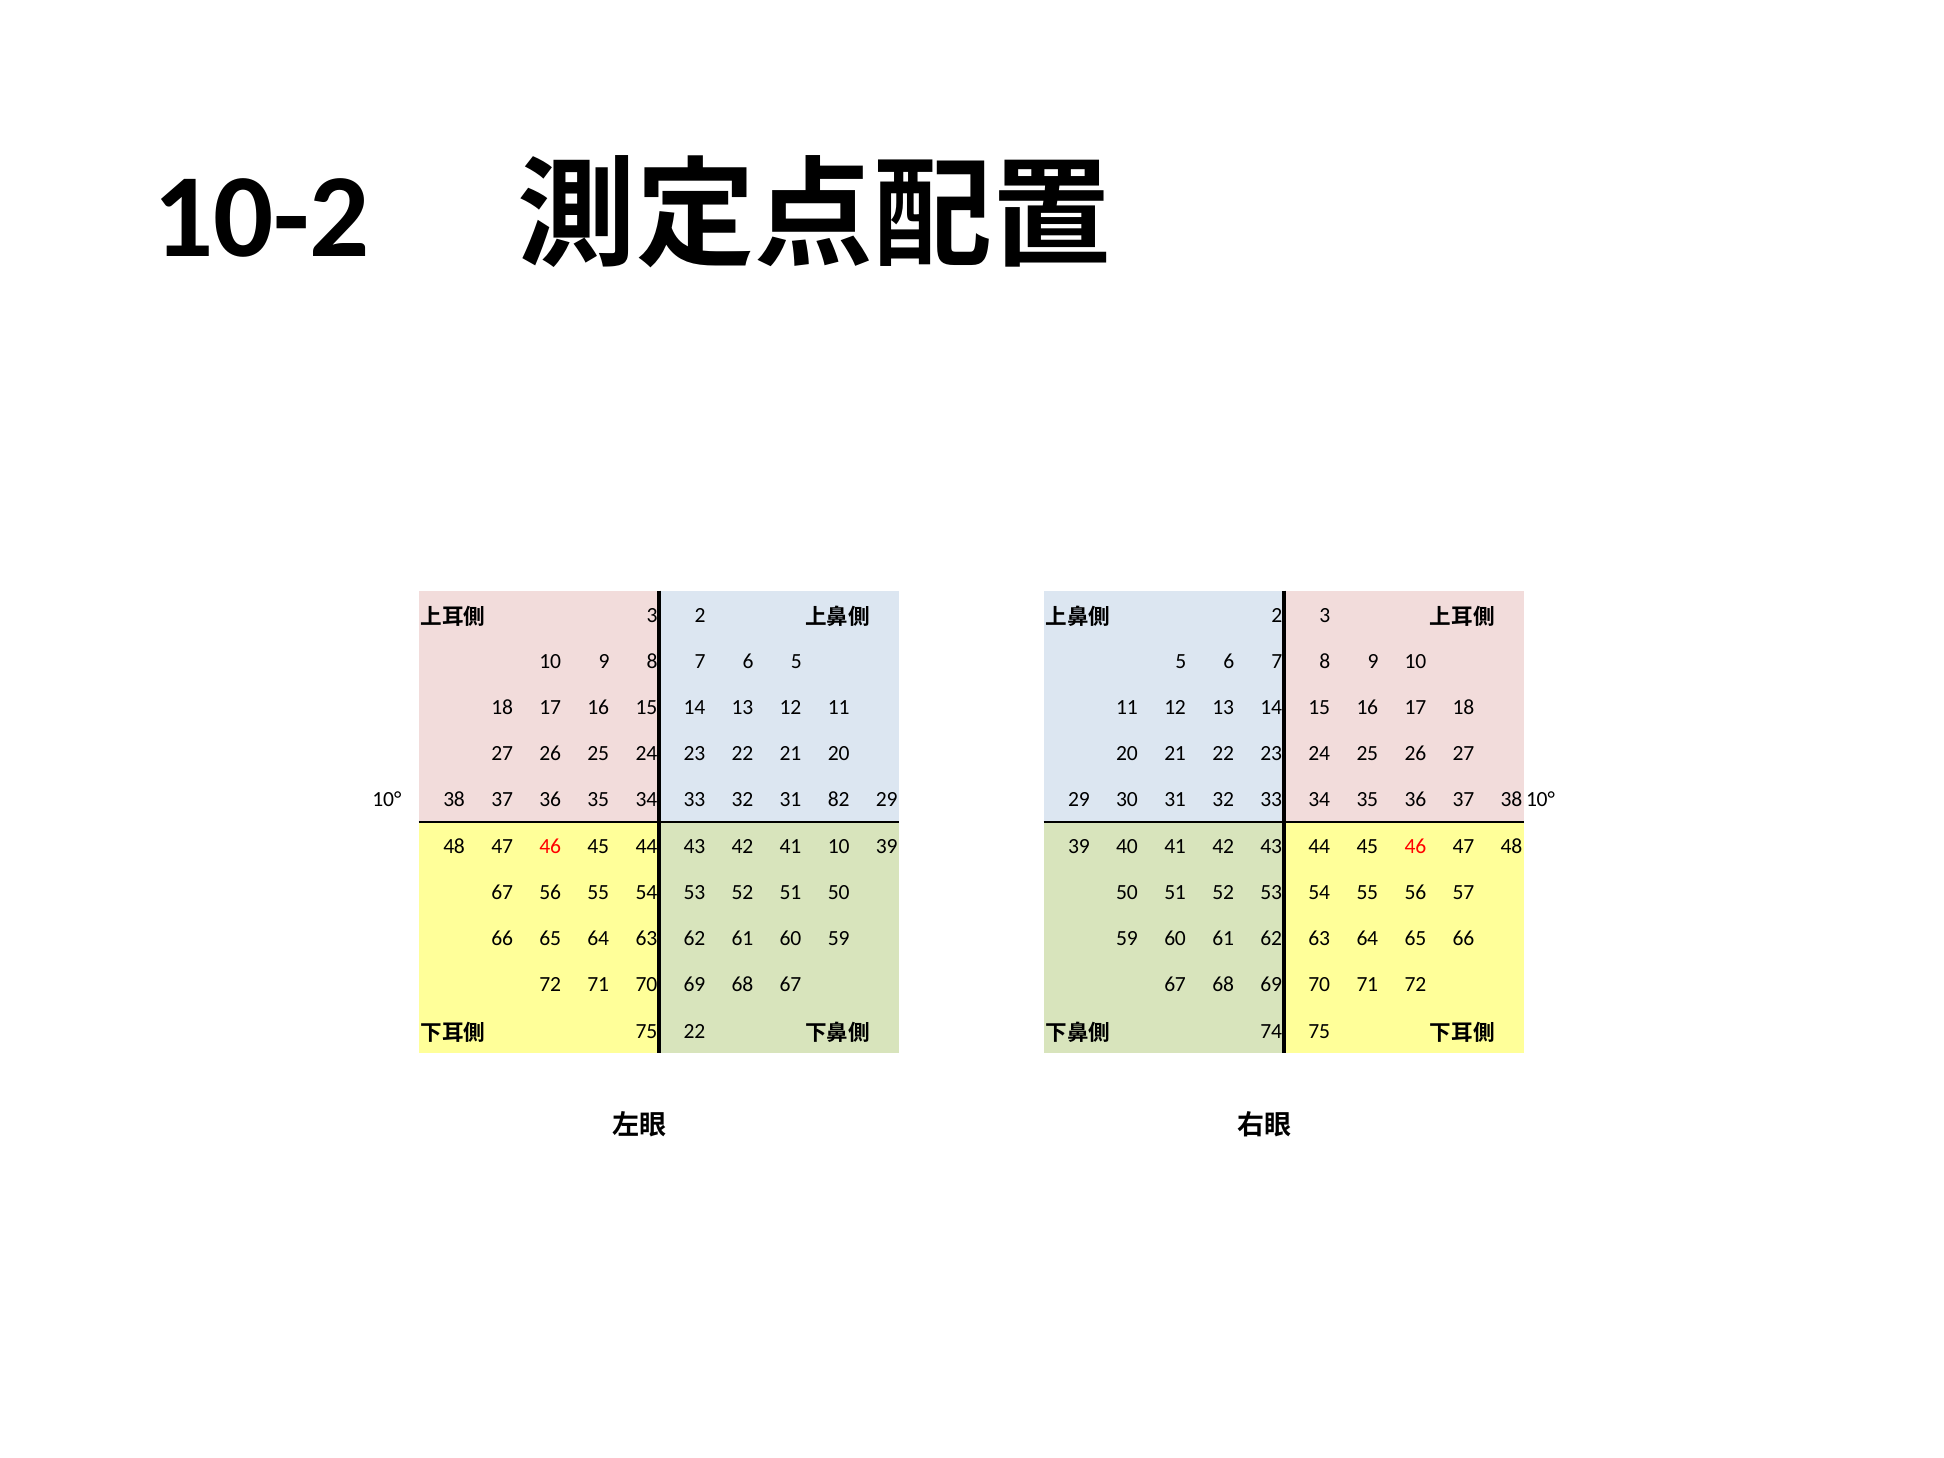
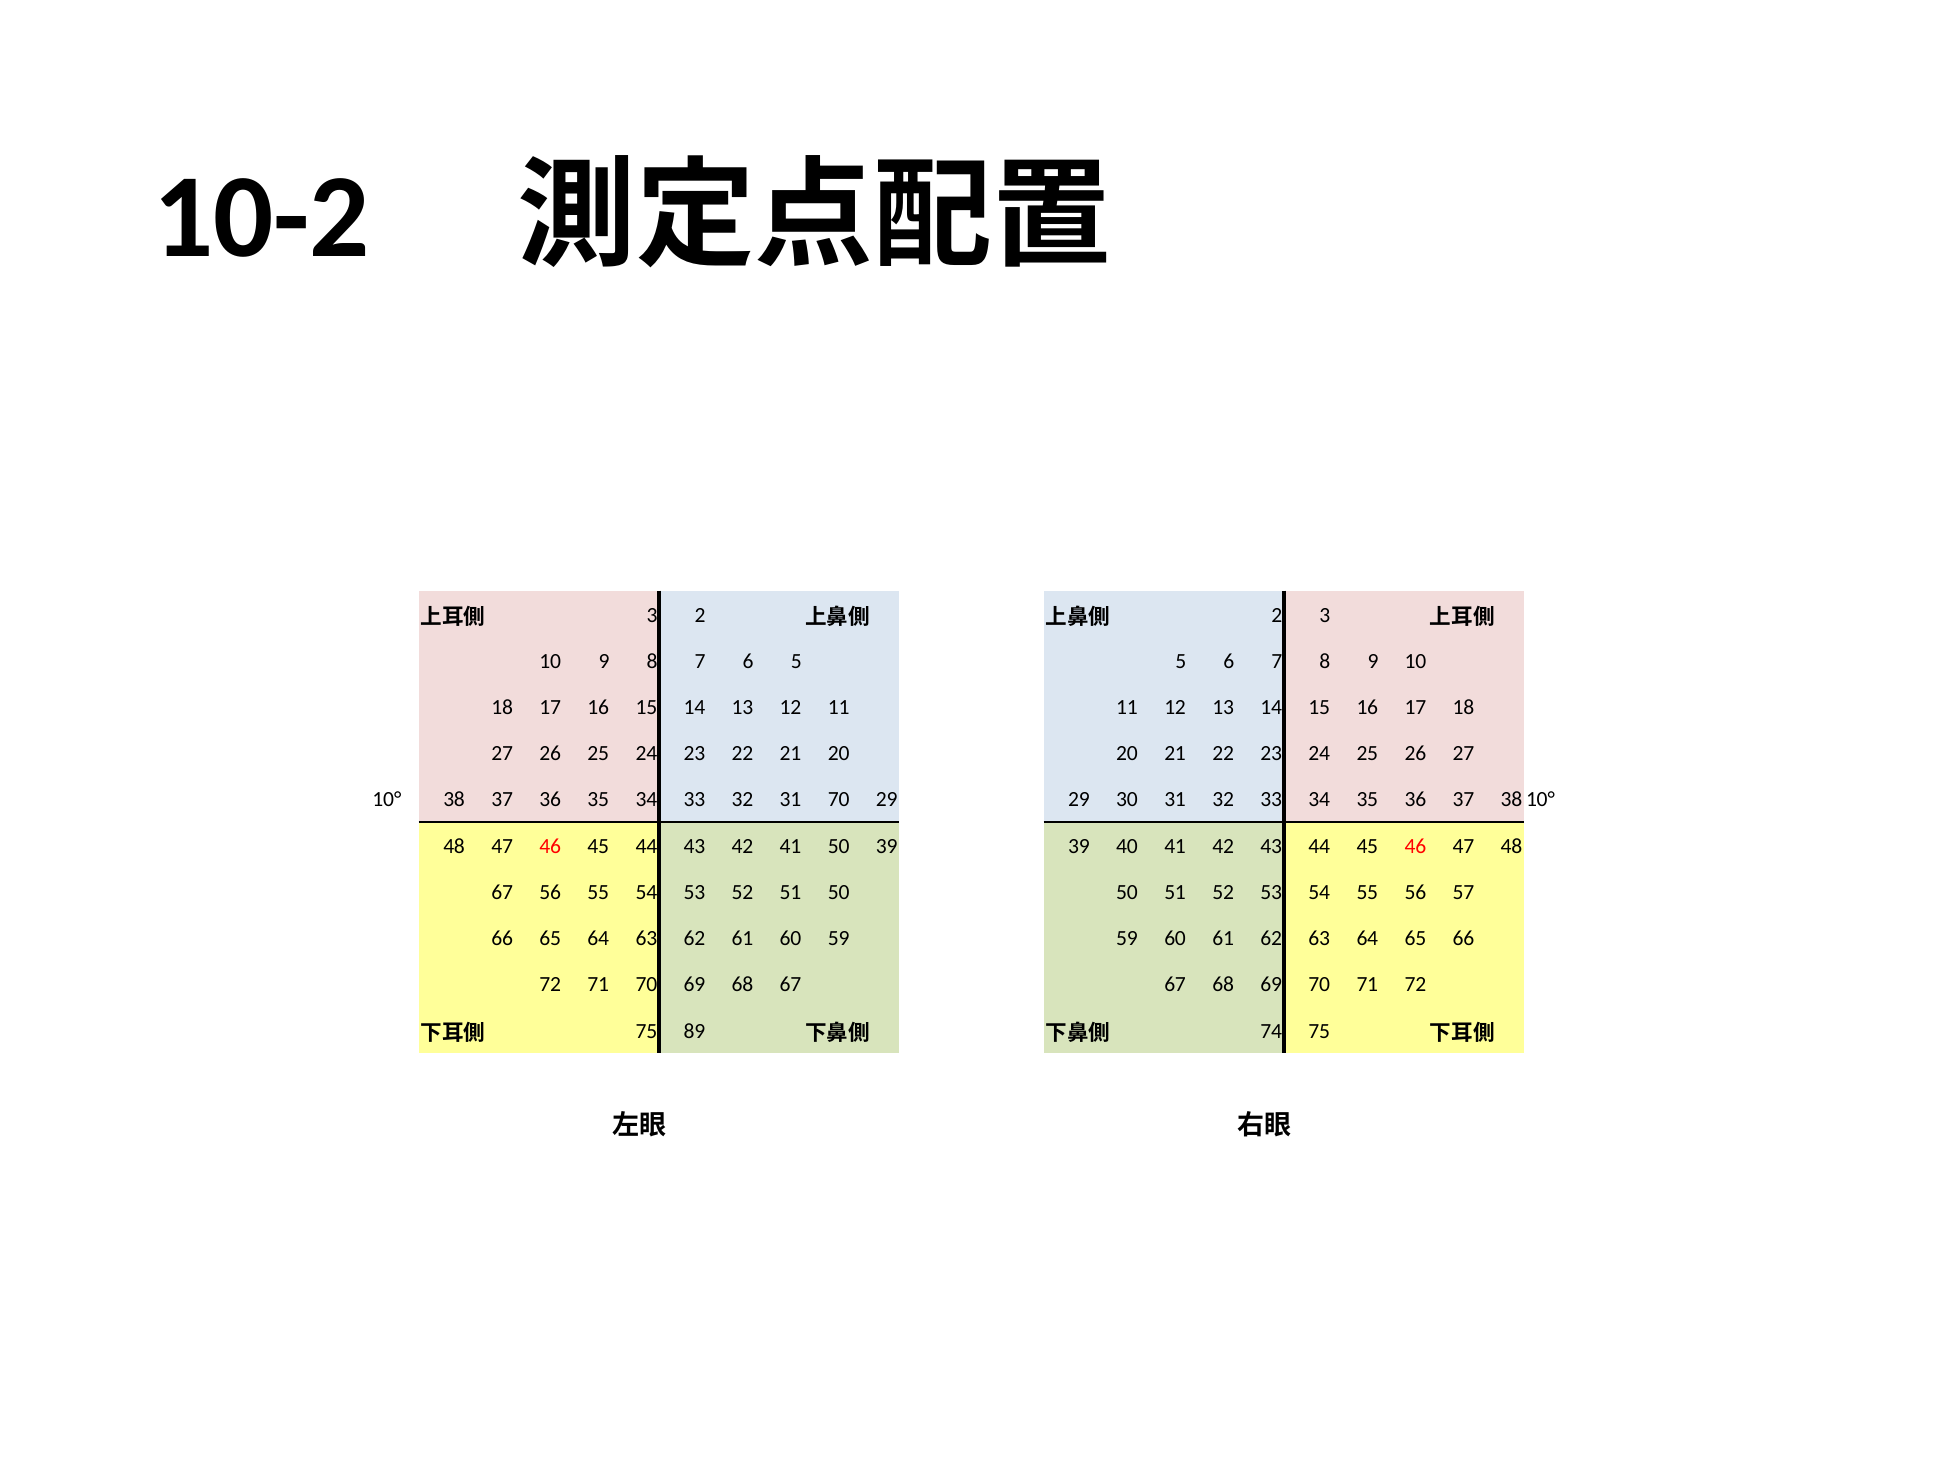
31 82: 82 -> 70 (839, 800)
41 10: 10 -> 50 (839, 846)
75 22: 22 -> 89 (694, 1031)
